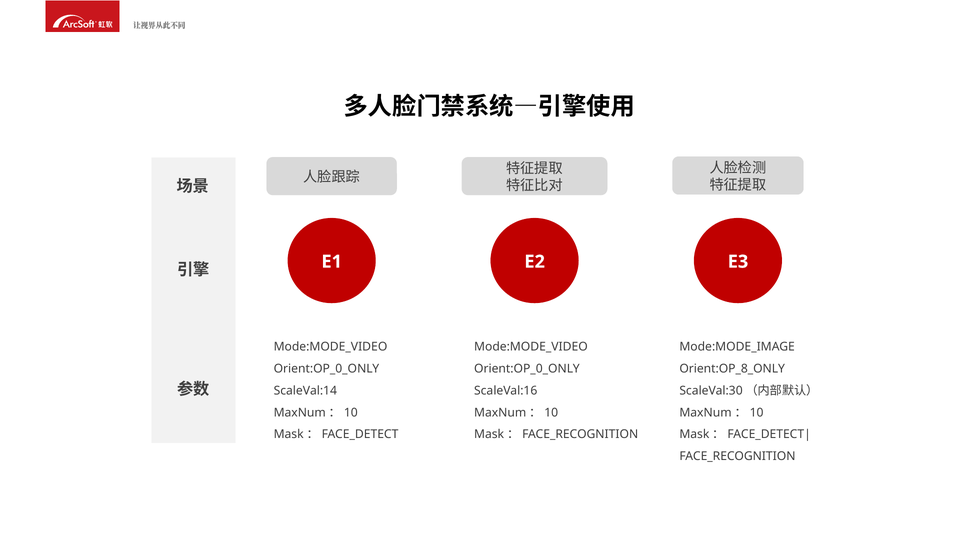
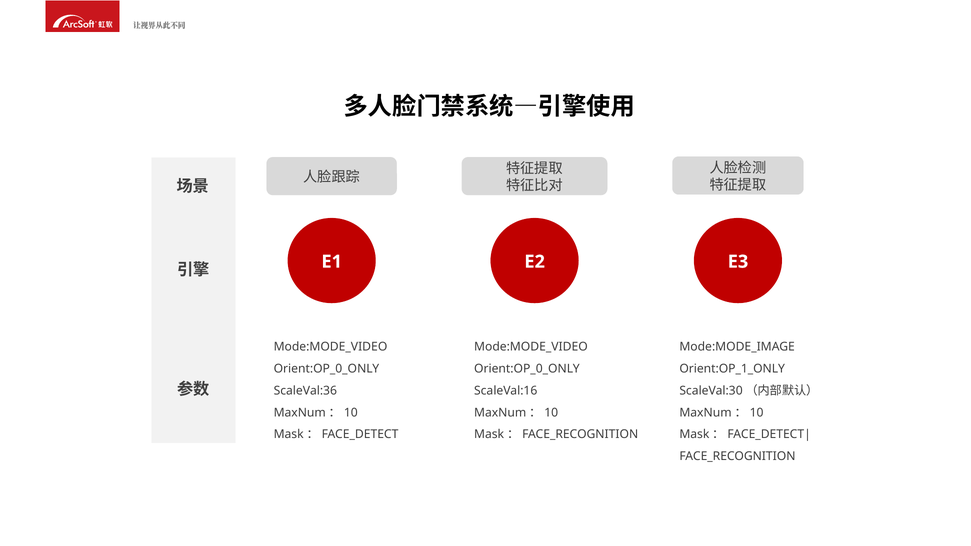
Orient:OP_8_ONLY: Orient:OP_8_ONLY -> Orient:OP_1_ONLY (732, 369)
ScaleVal:14: ScaleVal:14 -> ScaleVal:36 (305, 391)
